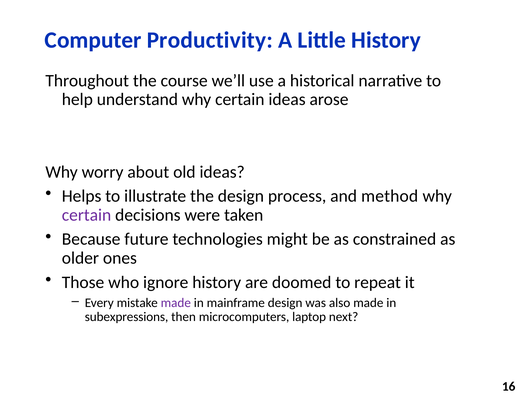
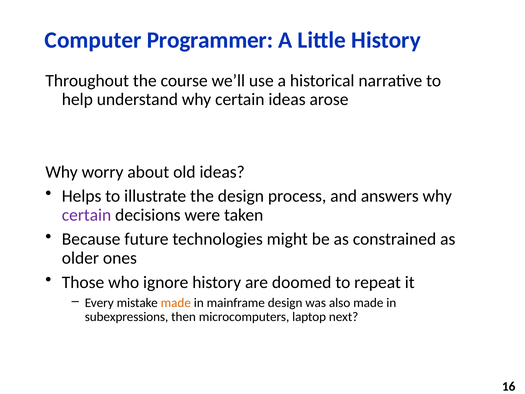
Productivity: Productivity -> Programmer (210, 40)
method: method -> answers (390, 196)
made colour: purple -> orange (176, 303)
